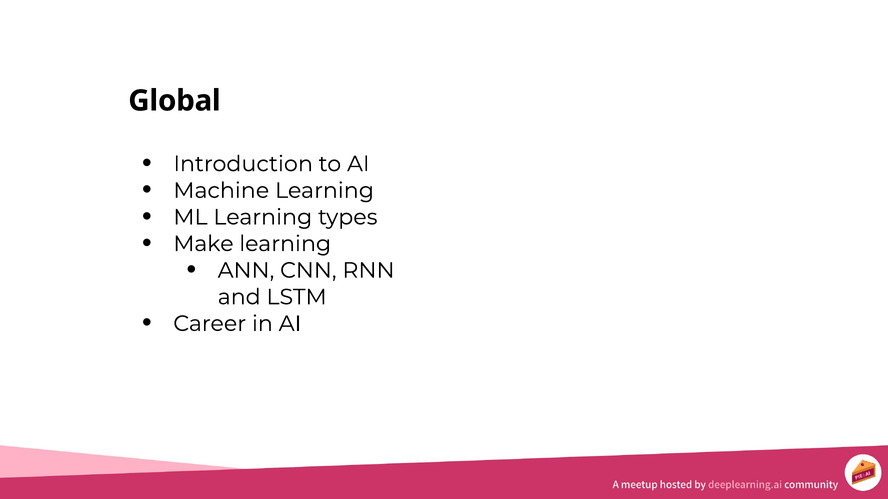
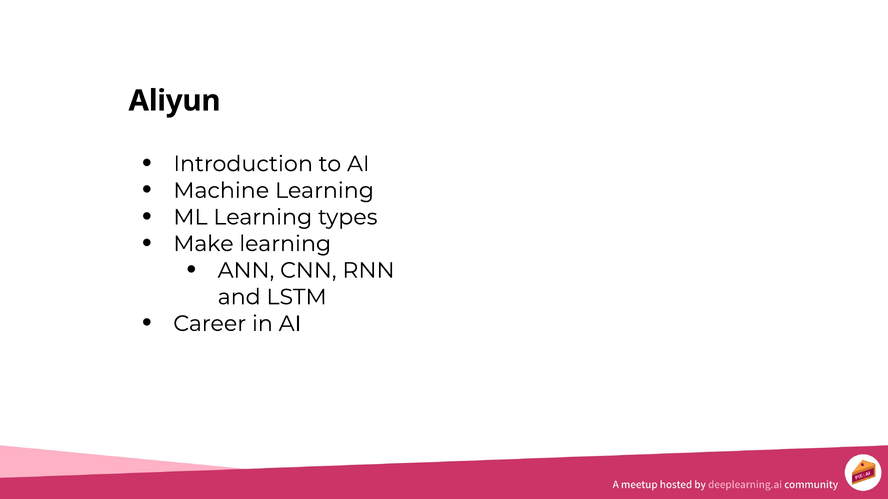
Global: Global -> Aliyun (175, 101)
